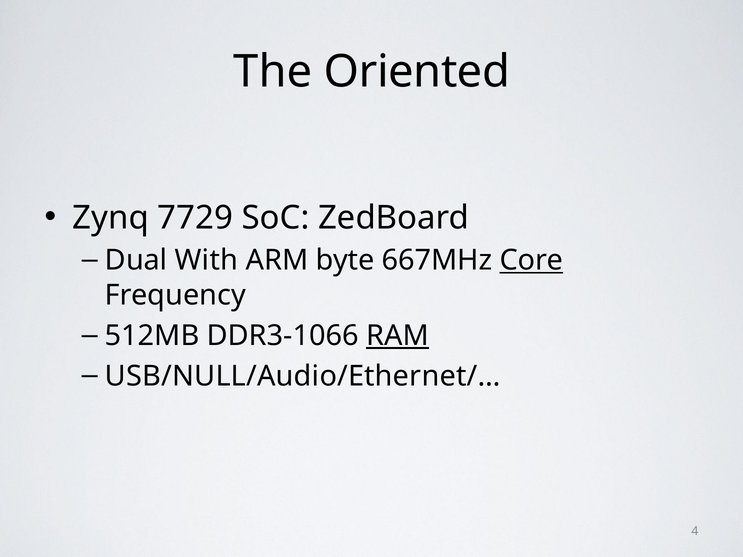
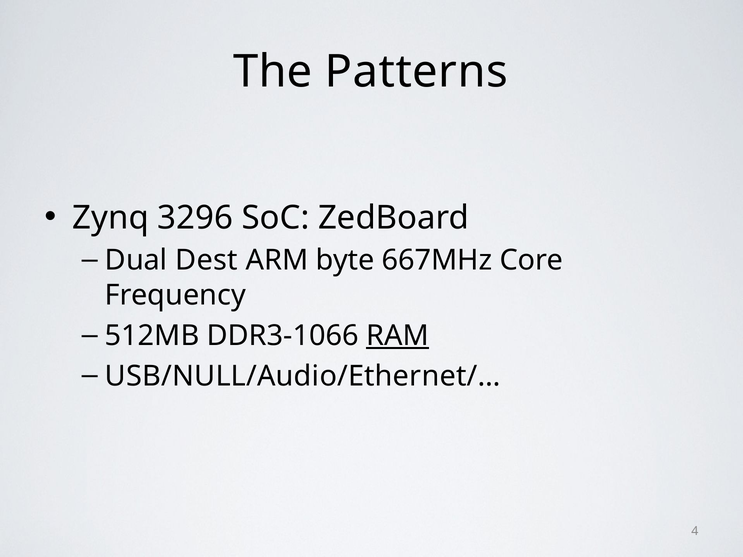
Oriented: Oriented -> Patterns (416, 72)
7729: 7729 -> 3296 (195, 218)
With: With -> Dest (206, 261)
Core underline: present -> none (531, 261)
